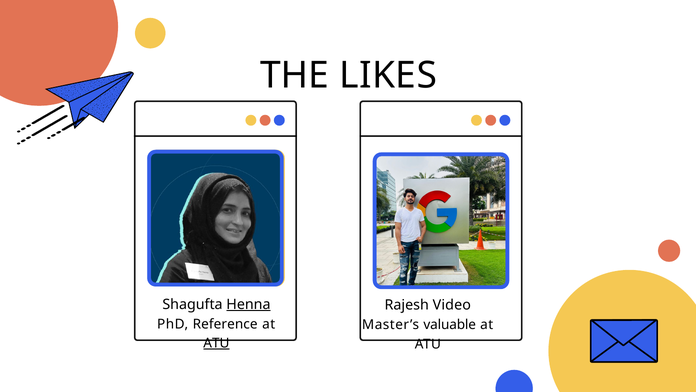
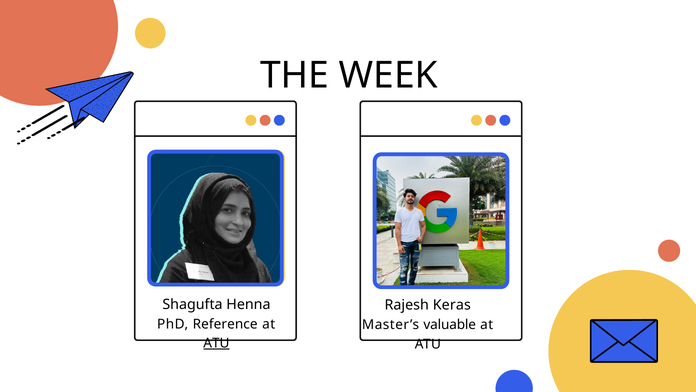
LIKES: LIKES -> WEEK (388, 76)
Henna underline: present -> none (248, 304)
Video: Video -> Keras (452, 305)
